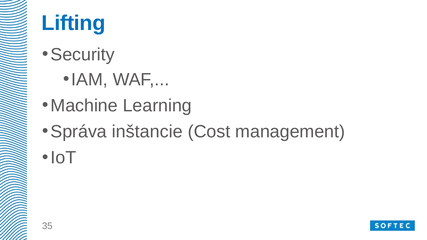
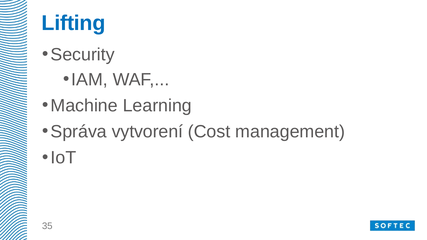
inštancie: inštancie -> vytvorení (147, 132)
